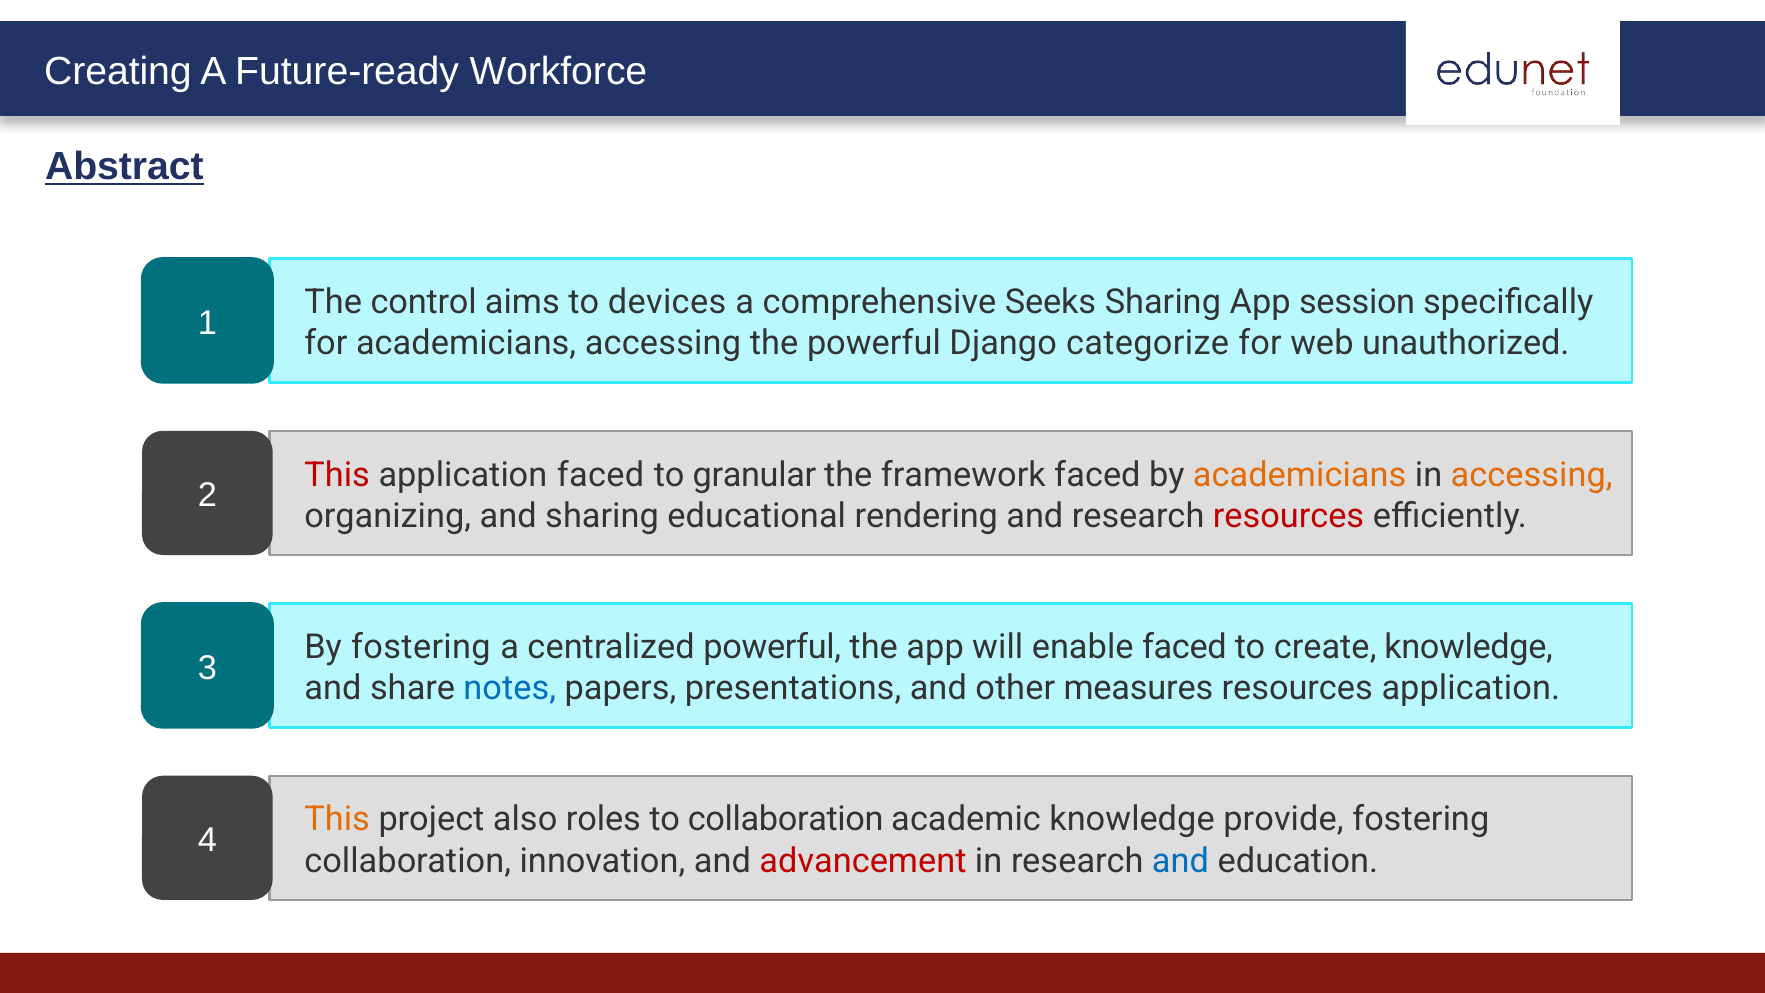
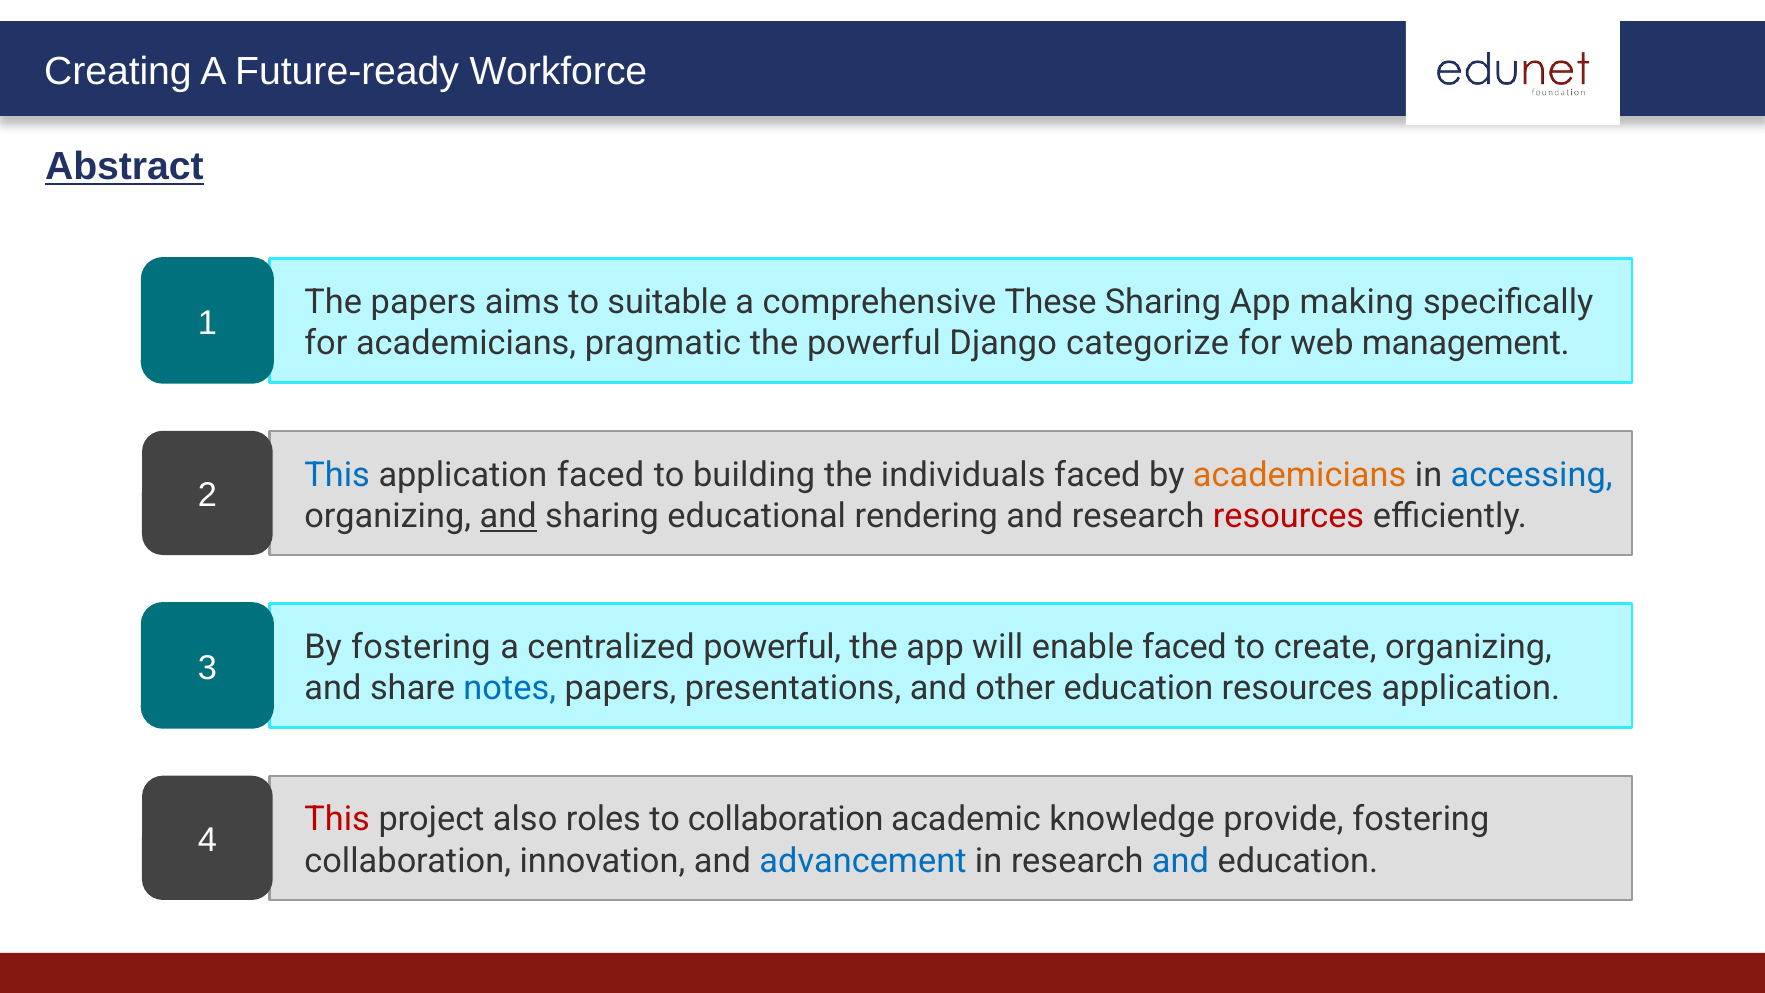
The control: control -> papers (423, 302)
devices: devices -> suitable (667, 302)
Seeks: Seeks -> These (1051, 302)
session: session -> making (1357, 302)
academicians accessing: accessing -> pragmatic (663, 343)
unauthorized: unauthorized -> management (1466, 343)
This colour: red -> blue (337, 475)
granular: granular -> building (754, 475)
framework: framework -> individuals (963, 475)
accessing colour: orange -> blue (1532, 475)
and underline: none -> present (508, 516)
create knowledge: knowledge -> organizing (1468, 647)
other measures: measures -> education (1138, 688)
This colour: orange -> red (337, 819)
advancement colour: red -> blue (863, 861)
